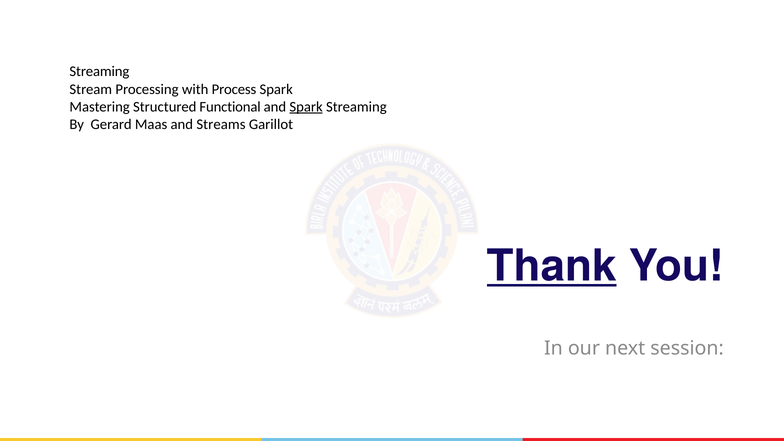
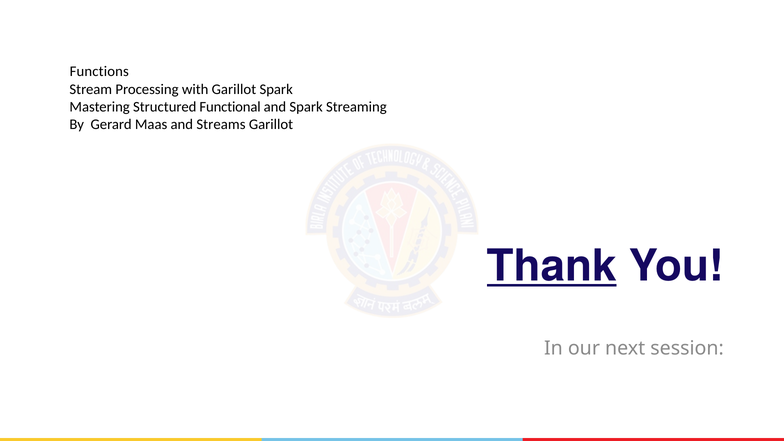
Streaming: Streaming -> Functions (99, 72)
with Process: Process -> Garillot (234, 89)
Spark underline: present -> none (306, 107)
